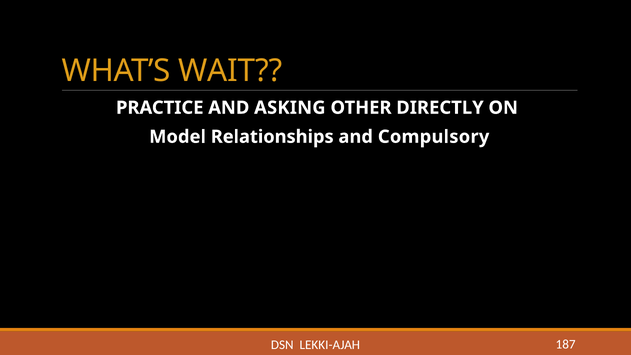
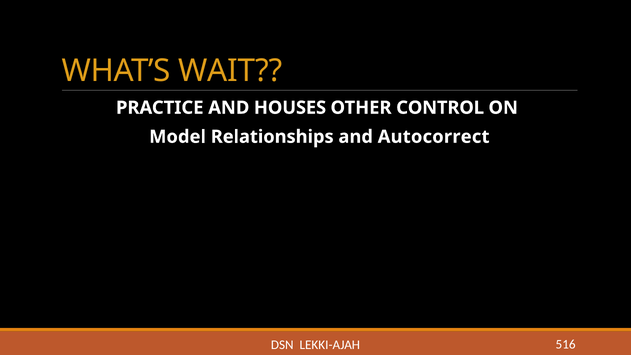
ASKING: ASKING -> HOUSES (290, 108)
DIRECTLY: DIRECTLY -> CONTROL (440, 108)
Compulsory: Compulsory -> Autocorrect (434, 137)
187: 187 -> 516 (566, 345)
